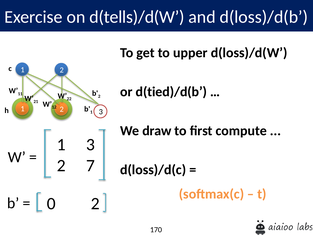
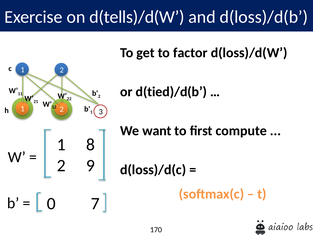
upper: upper -> factor (190, 53)
draw: draw -> want (157, 131)
1 3: 3 -> 8 (91, 145)
7: 7 -> 9 (91, 165)
0 2: 2 -> 7 (95, 203)
